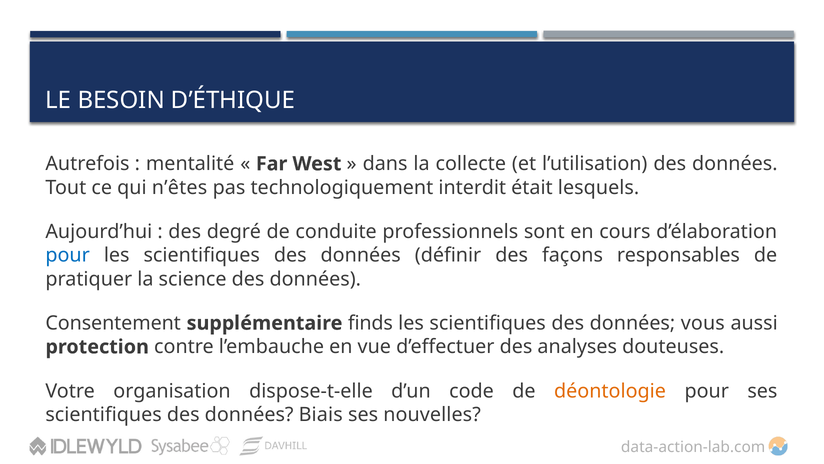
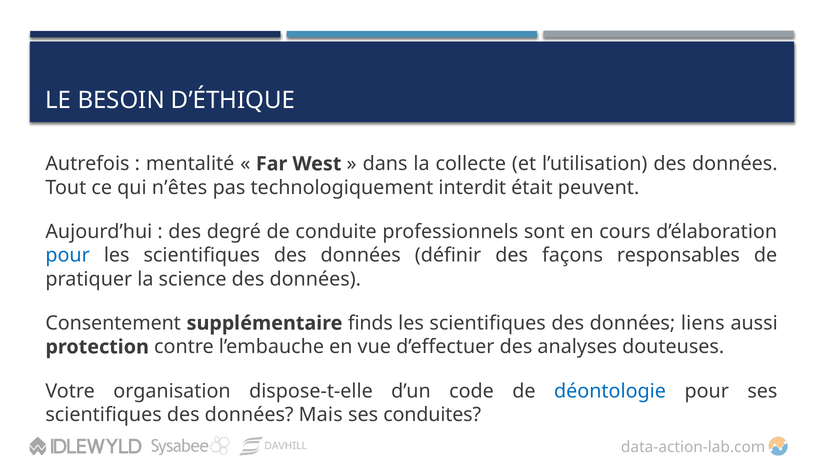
lesquels: lesquels -> peuvent (599, 187)
vous: vous -> liens (703, 323)
déontologie colour: orange -> blue (610, 391)
Biais: Biais -> Mais (321, 414)
nouvelles: nouvelles -> conduites (432, 414)
